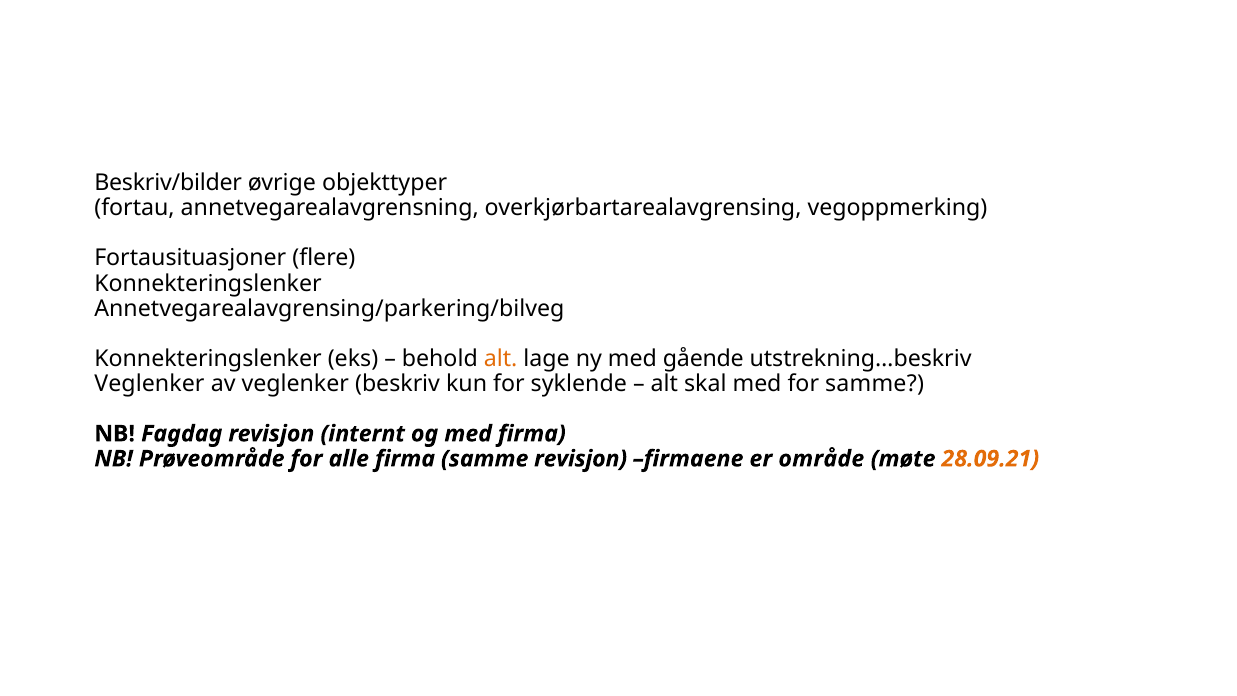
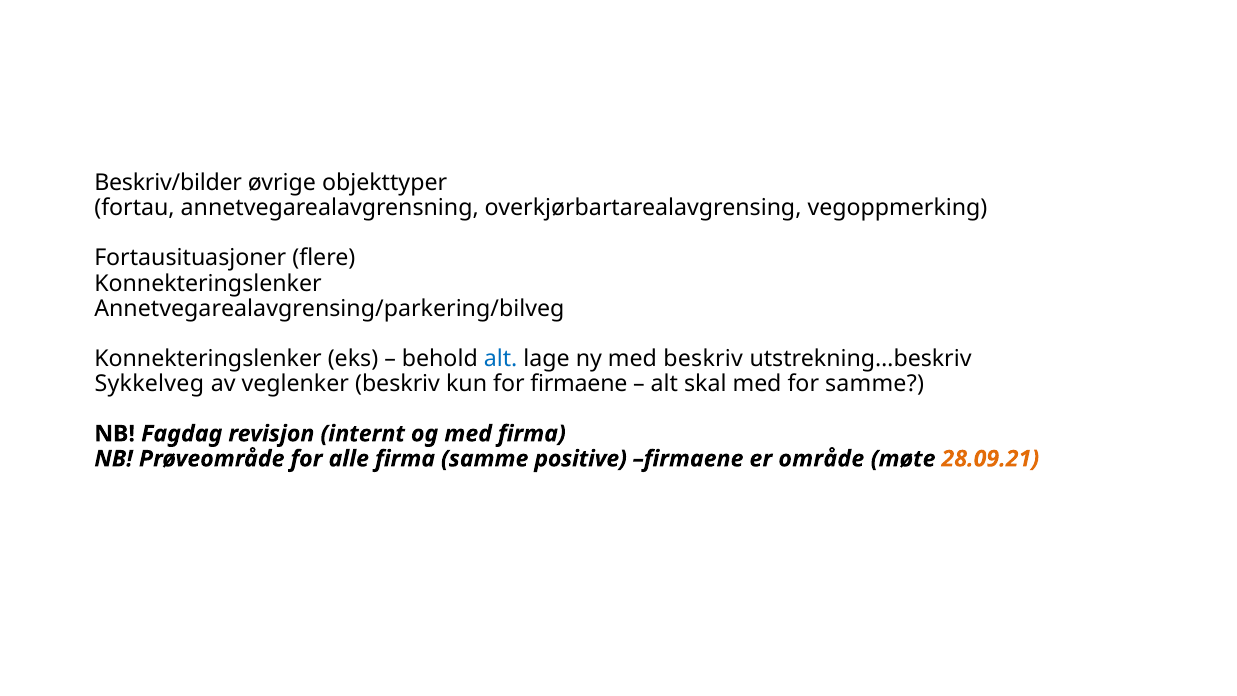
alt colour: orange -> blue (501, 358)
med gående: gående -> beskriv (703, 358)
Veglenker: Veglenker -> Sykkelveg (149, 384)
for syklende: syklende -> firmaene (579, 384)
samme revisjon: revisjon -> positive (581, 459)
